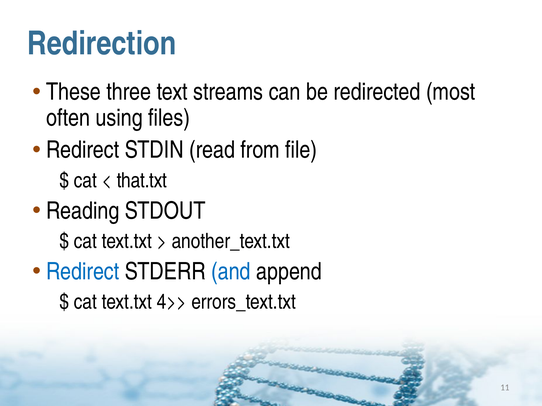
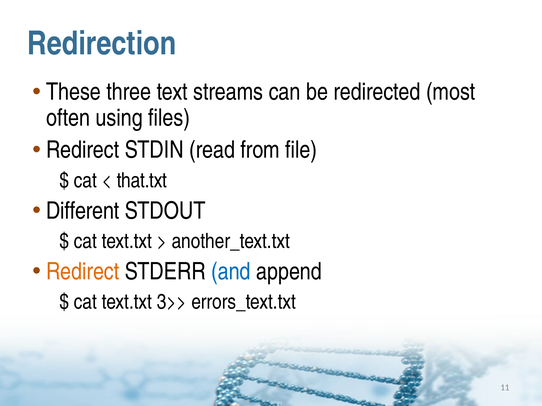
Reading: Reading -> Different (83, 211)
Redirect colour: blue -> orange (83, 272)
4>>: 4>> -> 3>> (172, 302)
